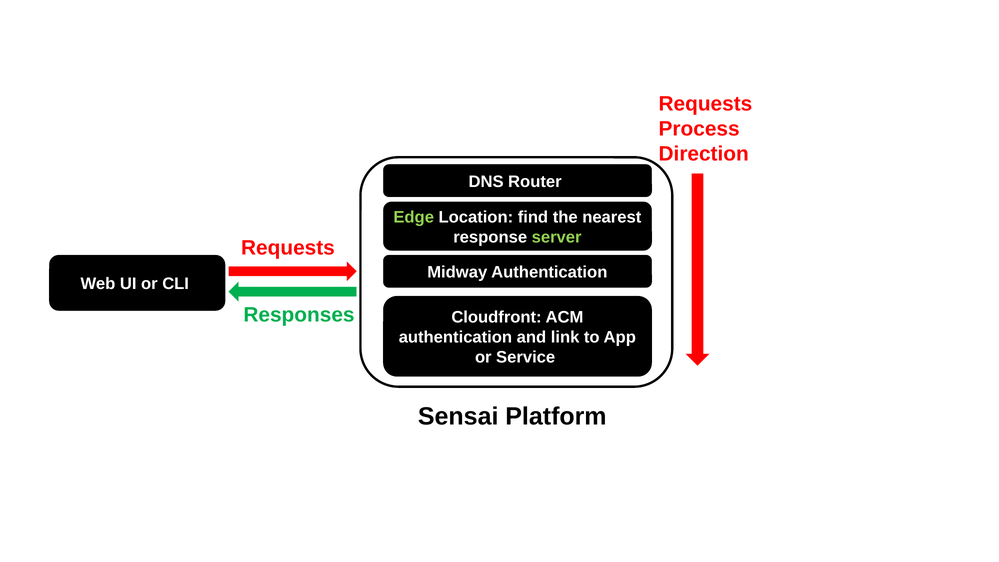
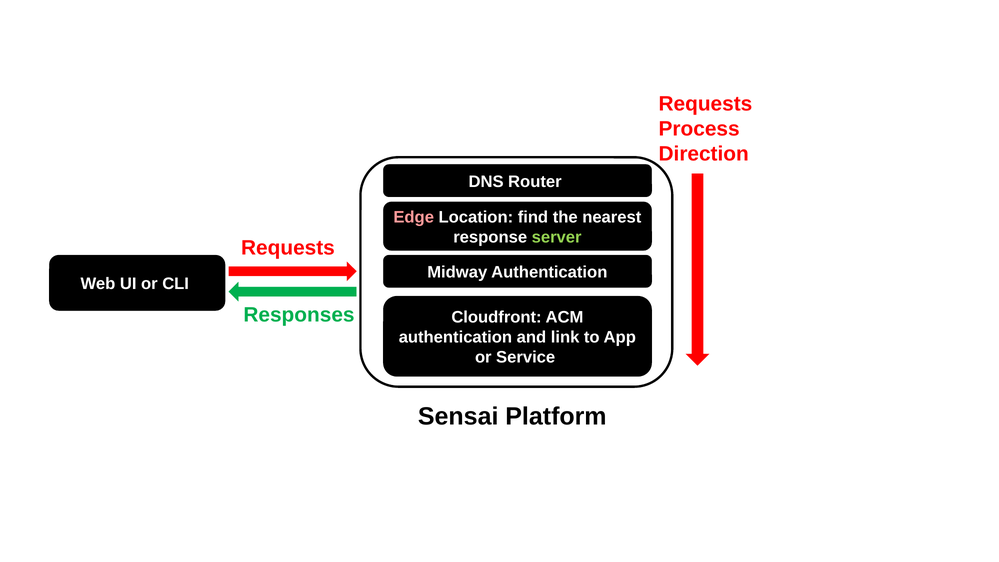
Edge colour: light green -> pink (414, 217)
